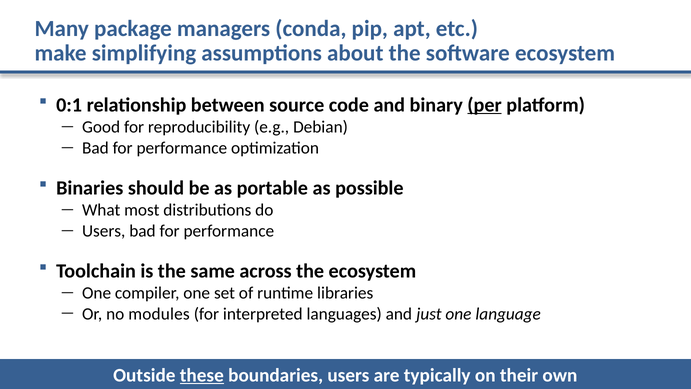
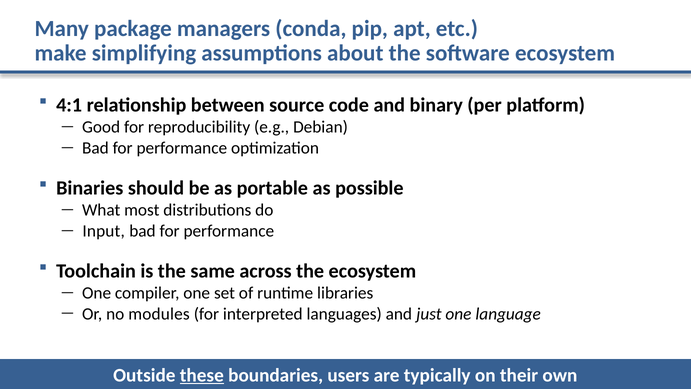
0:1: 0:1 -> 4:1 (69, 105)
per underline: present -> none (485, 105)
Users: Users -> Input (104, 231)
